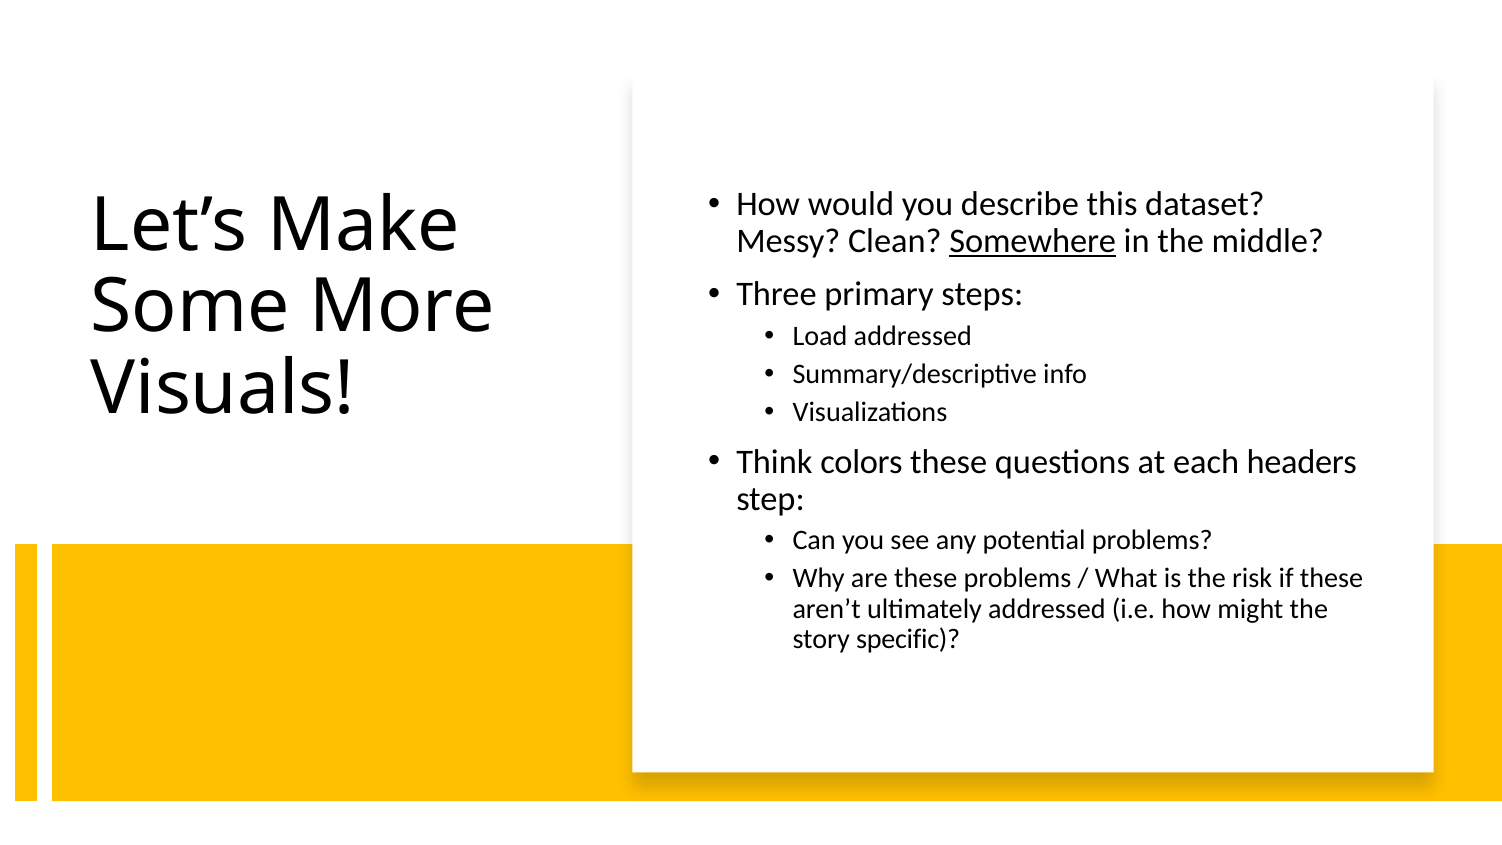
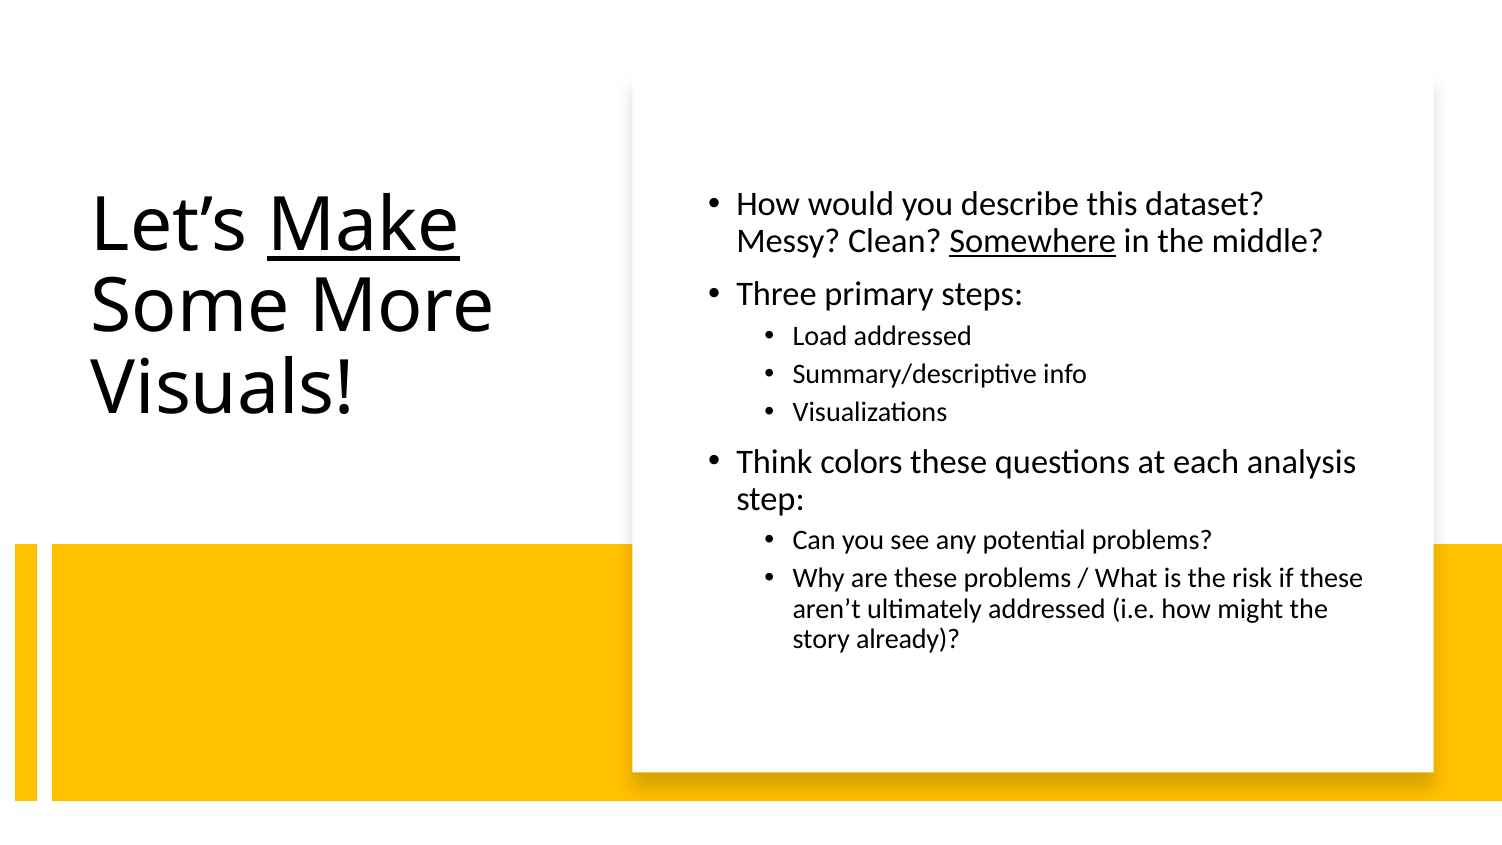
Make underline: none -> present (363, 226)
headers: headers -> analysis (1302, 462)
specific: specific -> already (908, 639)
